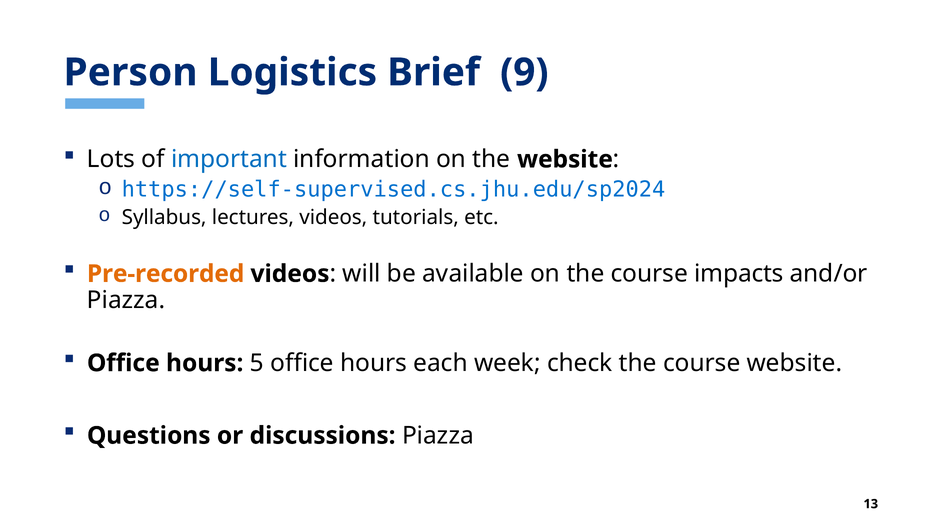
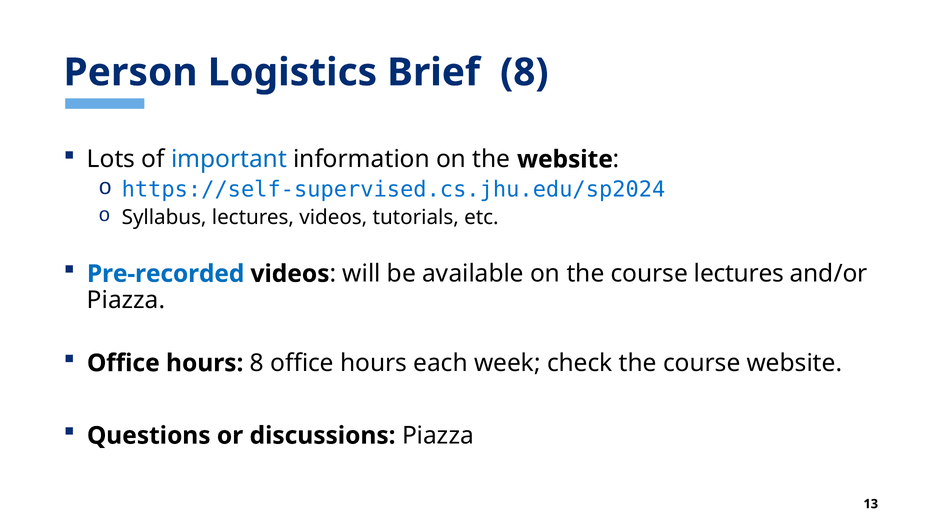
Brief 9: 9 -> 8 (524, 72)
Pre-recorded colour: orange -> blue (166, 274)
course impacts: impacts -> lectures (739, 274)
hours 5: 5 -> 8 (257, 363)
